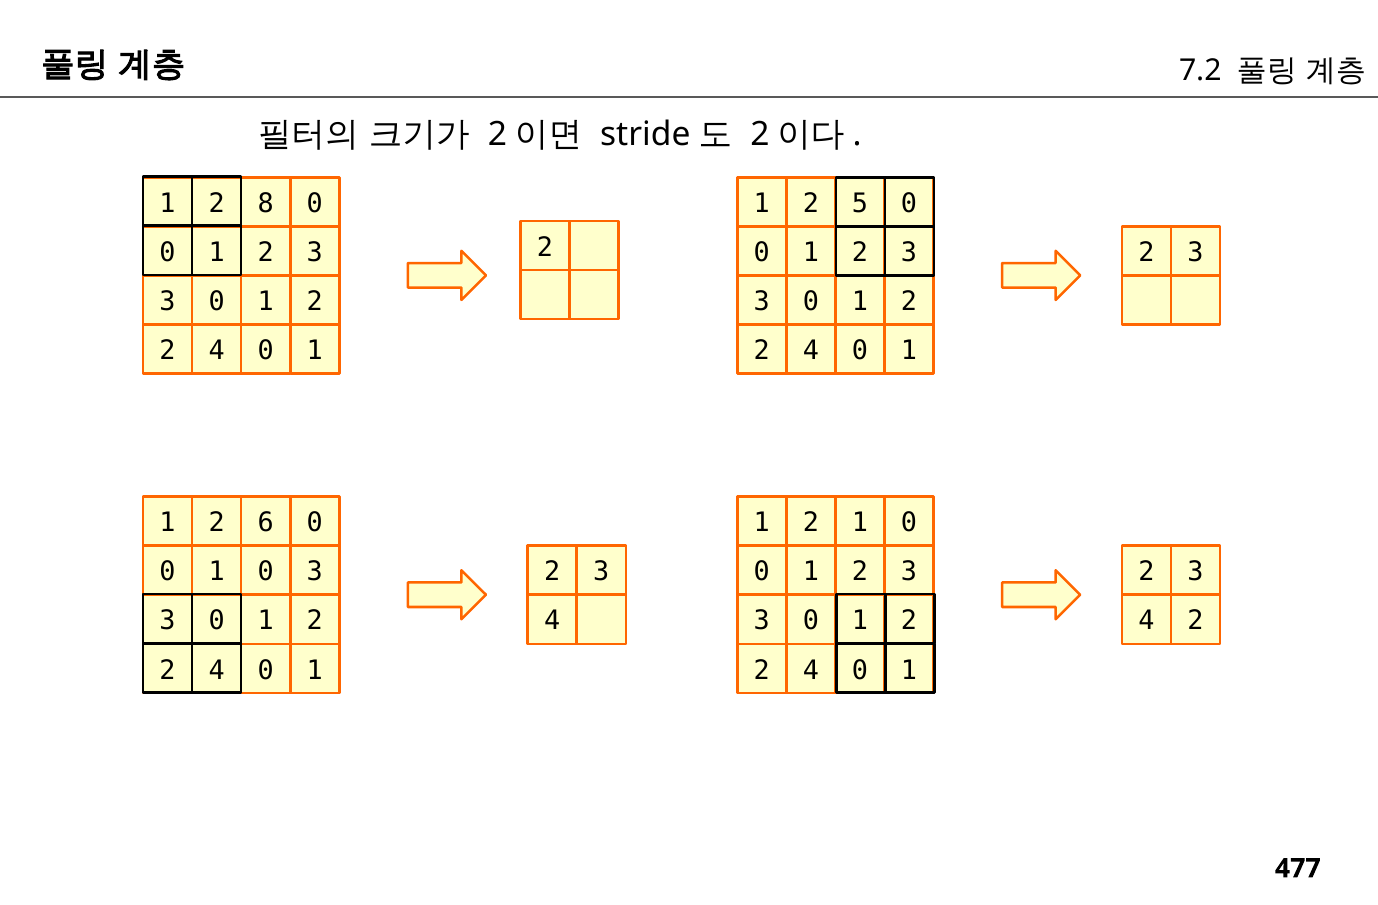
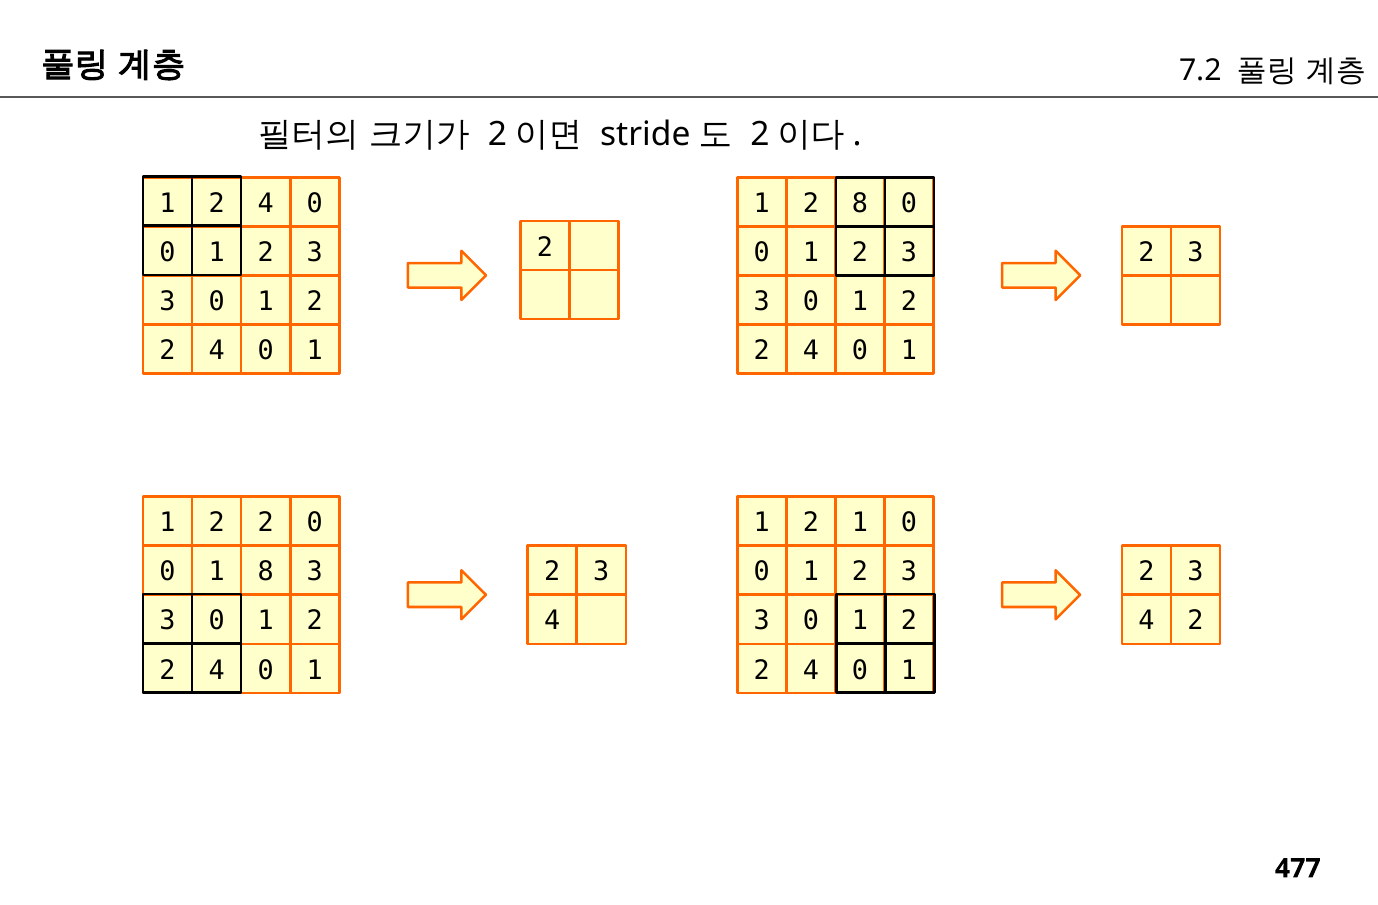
1 2 8: 8 -> 4 (266, 204)
2 5: 5 -> 8 (860, 204)
6: 6 -> 2 (266, 523)
0 1 0: 0 -> 8 (266, 572)
